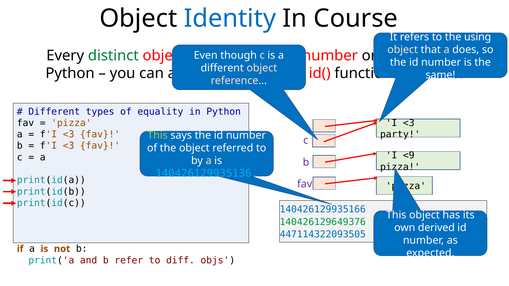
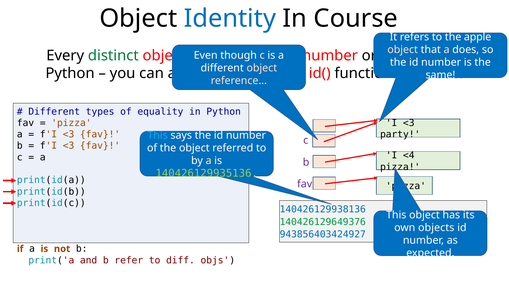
using: using -> apple (478, 37)
This colour: light green -> light blue (158, 135)
<9: <9 -> <4 (409, 156)
140426129935136 colour: light blue -> light green (207, 174)
140426129935166: 140426129935166 -> 140426129938136 (323, 210)
own derived: derived -> objects (436, 228)
447114322093505: 447114322093505 -> 943856403424927 (323, 235)
